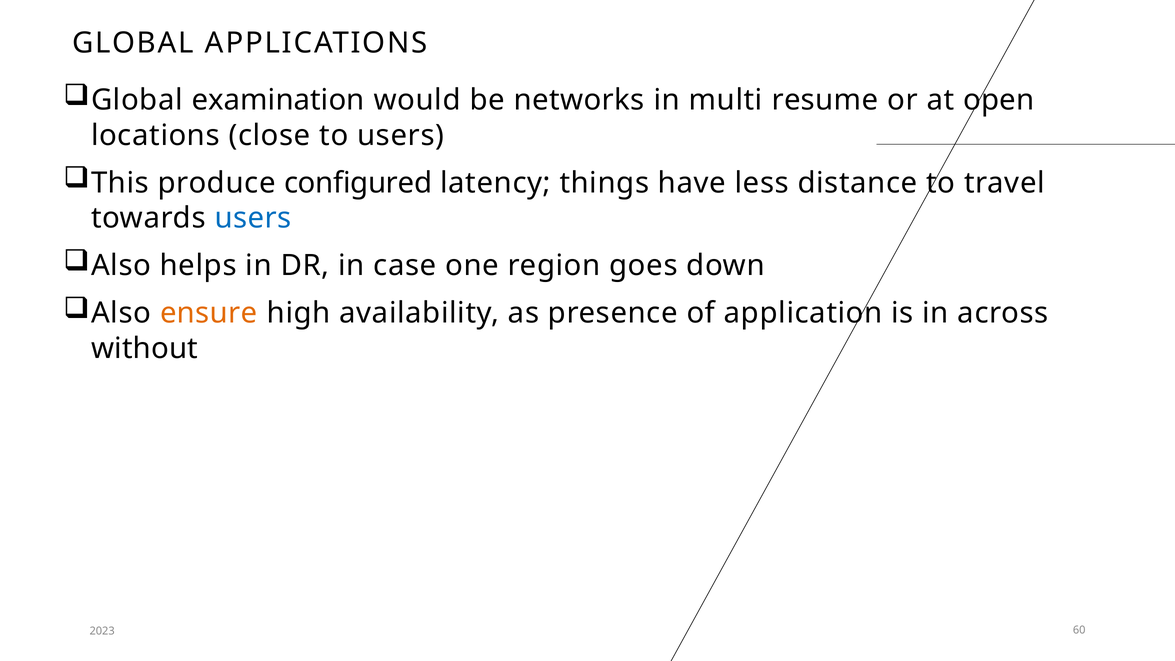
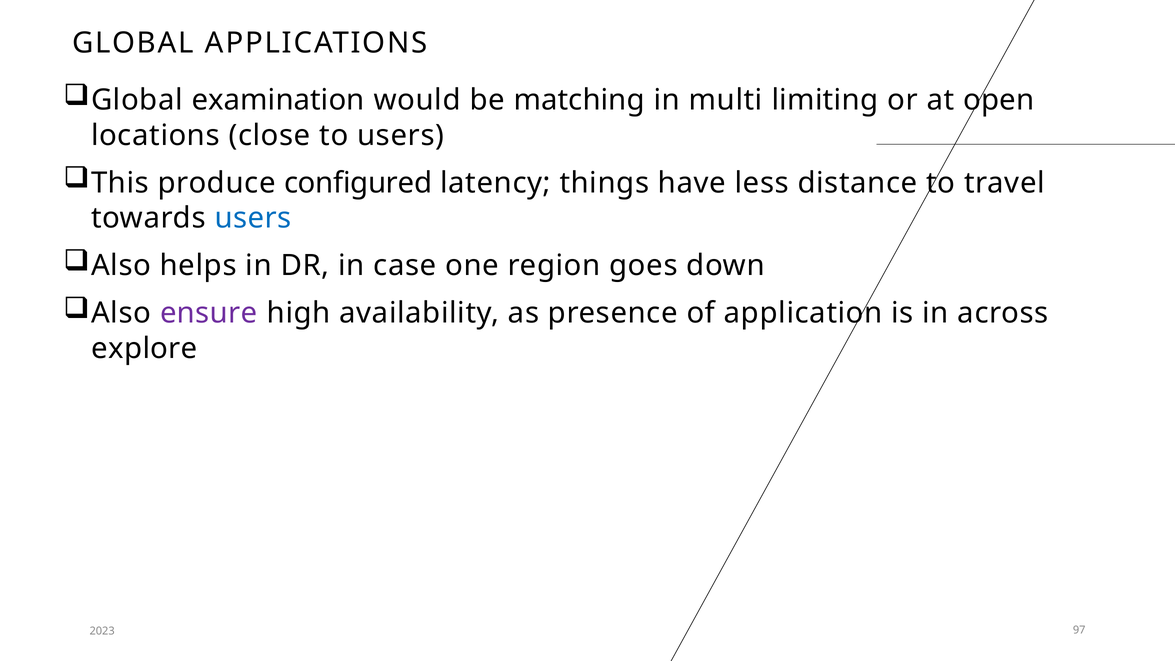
networks: networks -> matching (579, 100)
resume: resume -> limiting (825, 100)
ensure colour: orange -> purple (209, 313)
without: without -> explore (144, 348)
60: 60 -> 97 (1079, 630)
